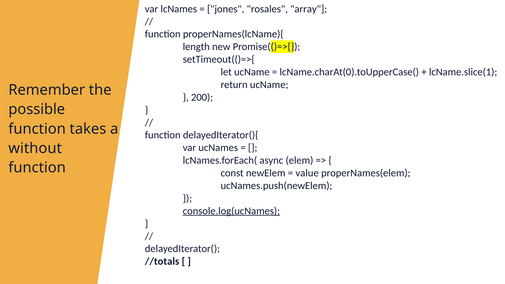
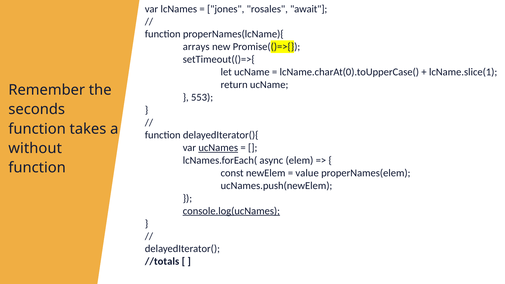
array: array -> await (309, 9)
length: length -> arrays (196, 47)
200: 200 -> 553 (202, 97)
possible: possible -> seconds (37, 109)
ucNames underline: none -> present (218, 148)
